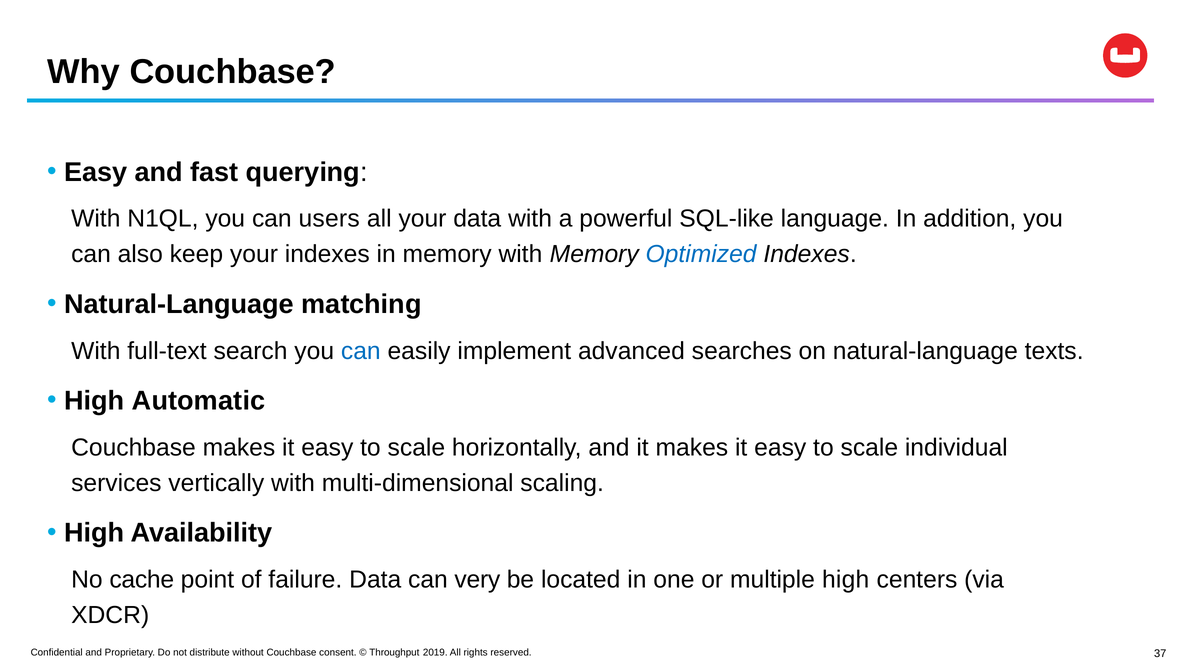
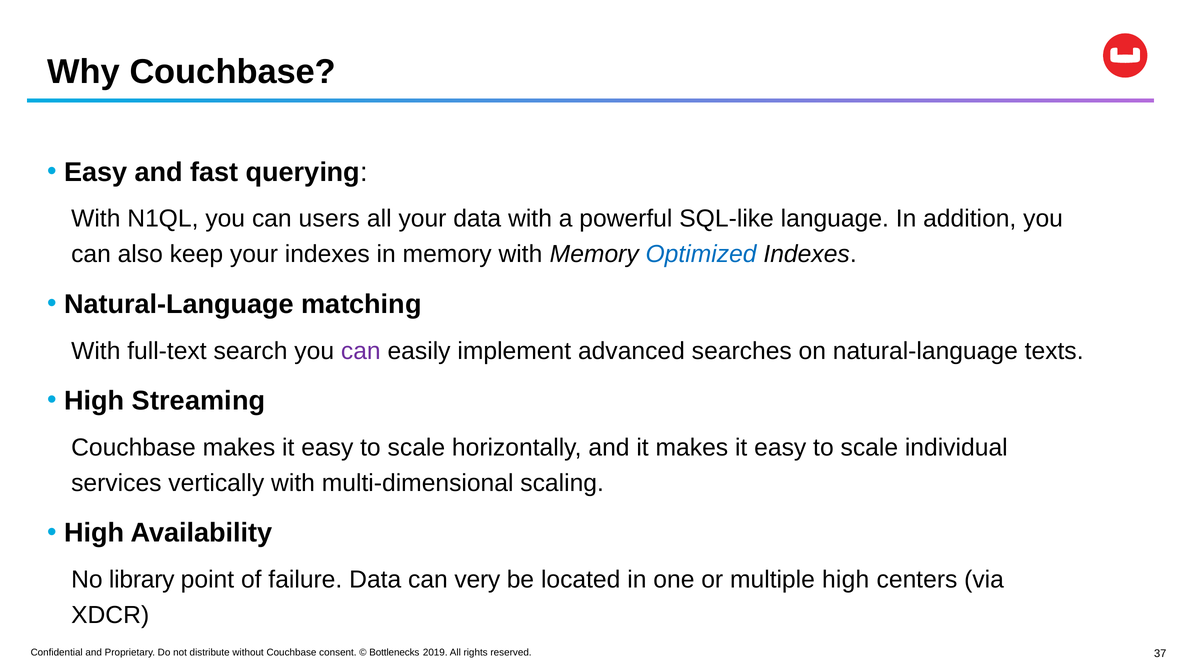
can colour: blue -> purple (361, 351)
Automatic: Automatic -> Streaming (199, 401)
cache: cache -> library (142, 580)
Throughput: Throughput -> Bottlenecks (394, 652)
